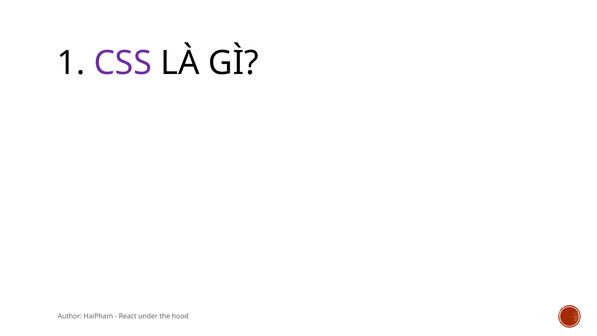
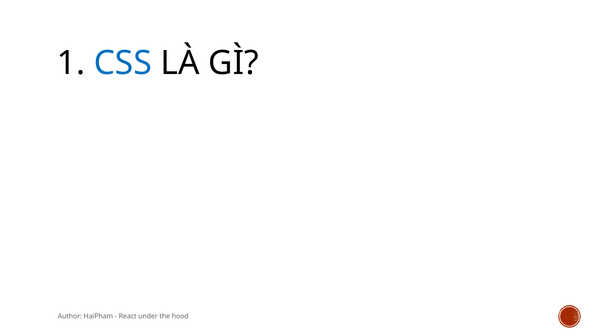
CSS colour: purple -> blue (123, 63)
